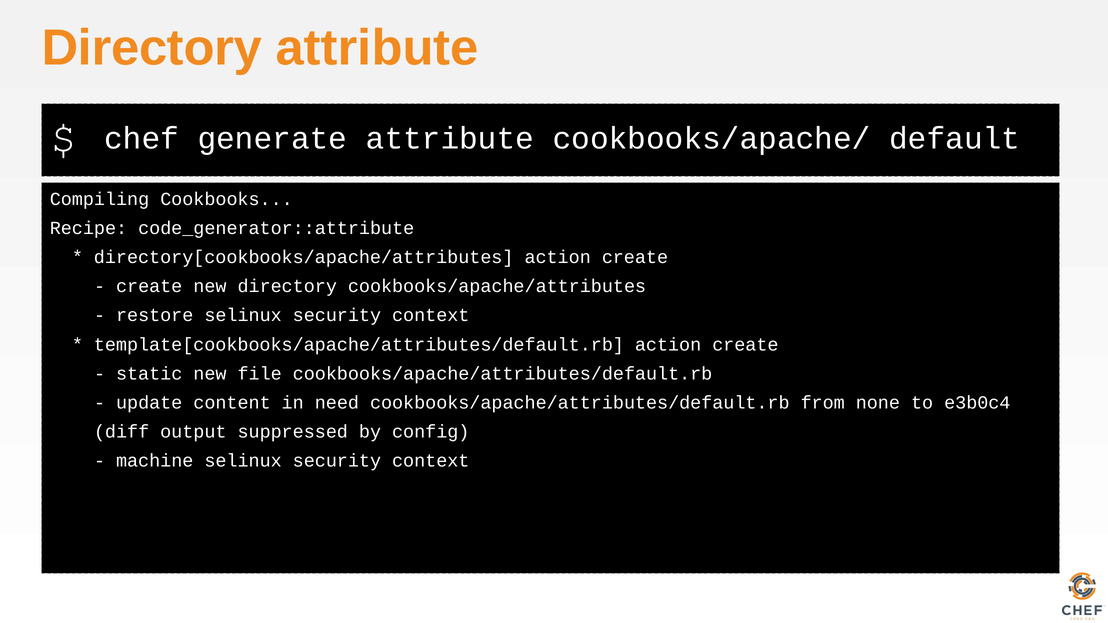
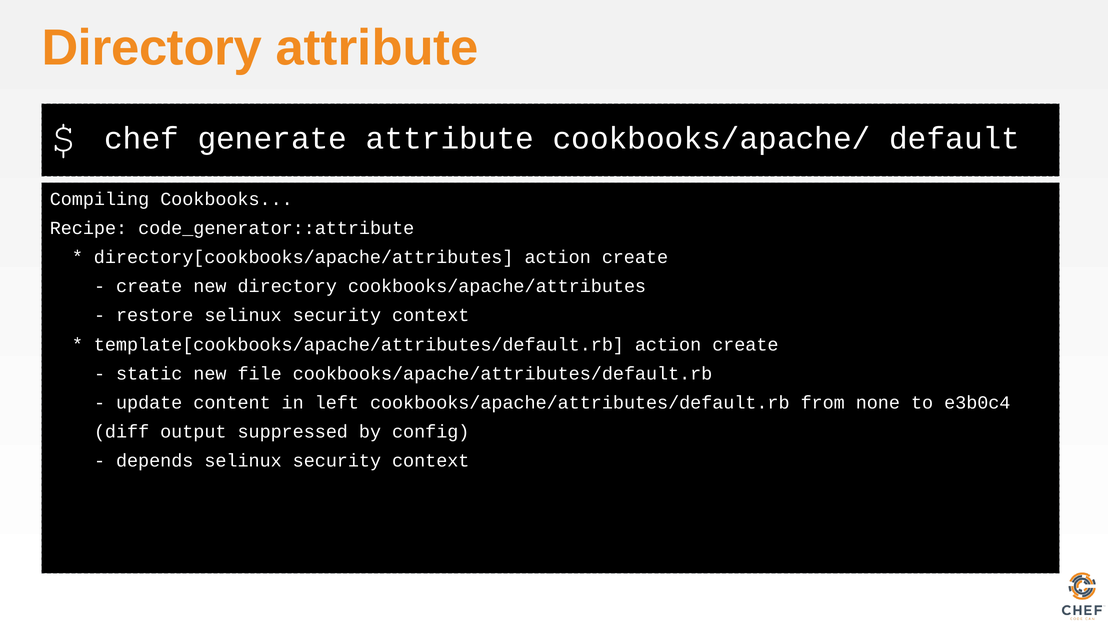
need: need -> left (337, 403)
machine: machine -> depends (155, 461)
